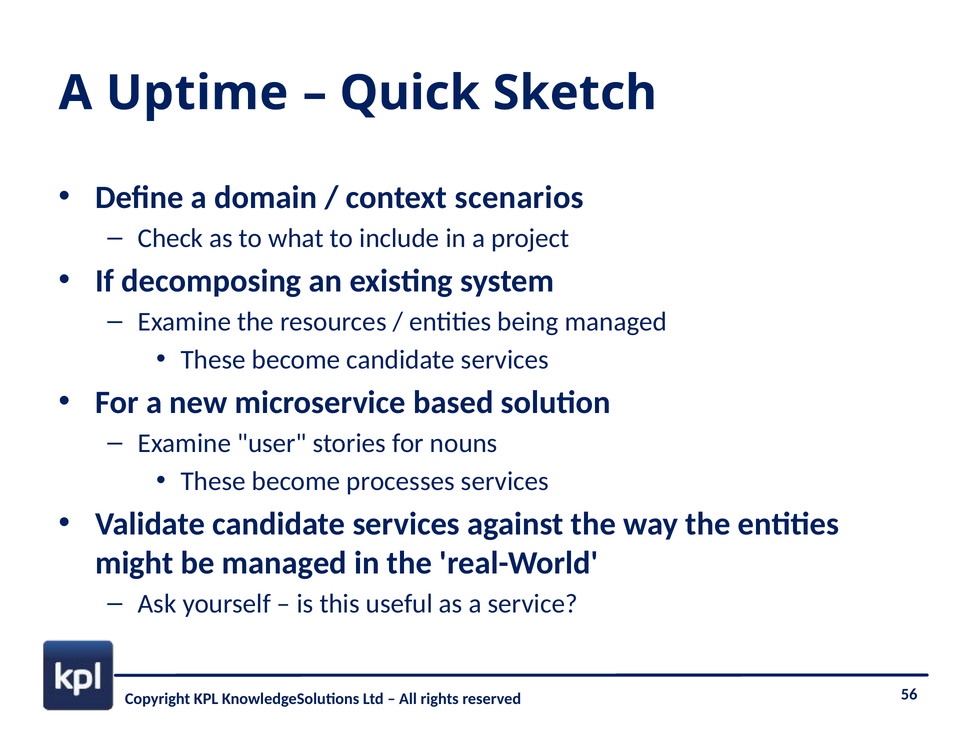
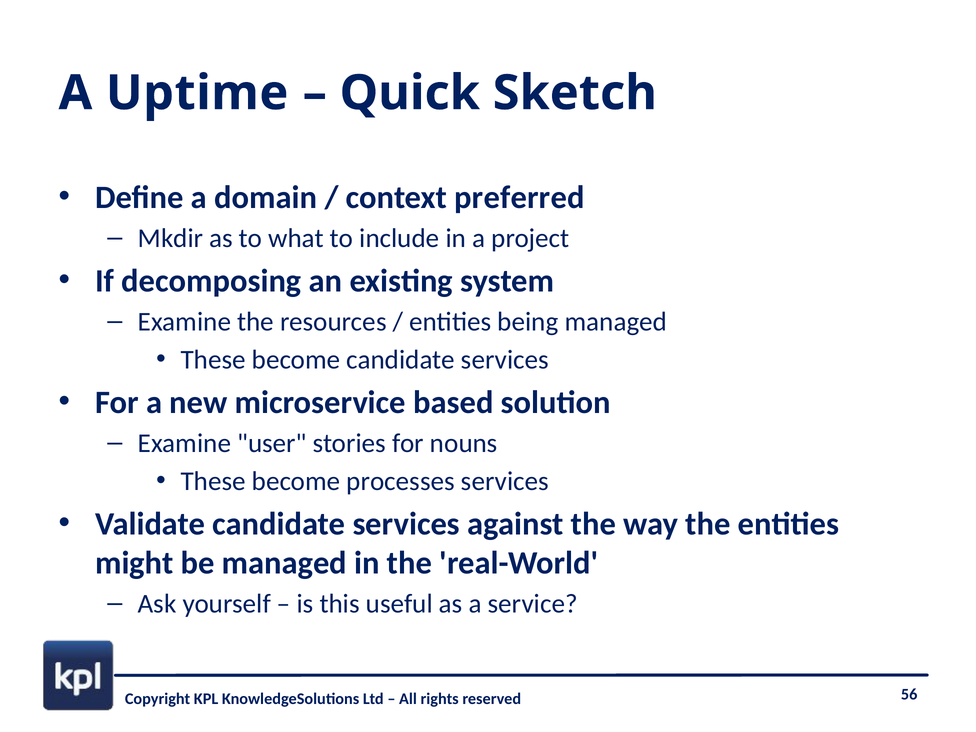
scenarios: scenarios -> preferred (519, 197)
Check: Check -> Mkdir (171, 238)
